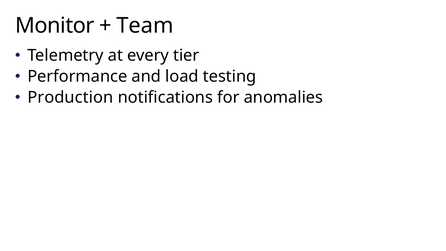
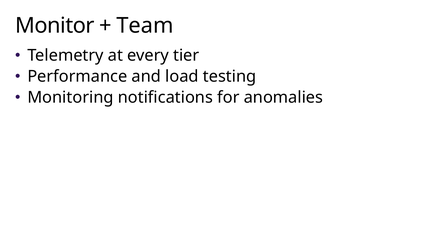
Production: Production -> Monitoring (70, 98)
